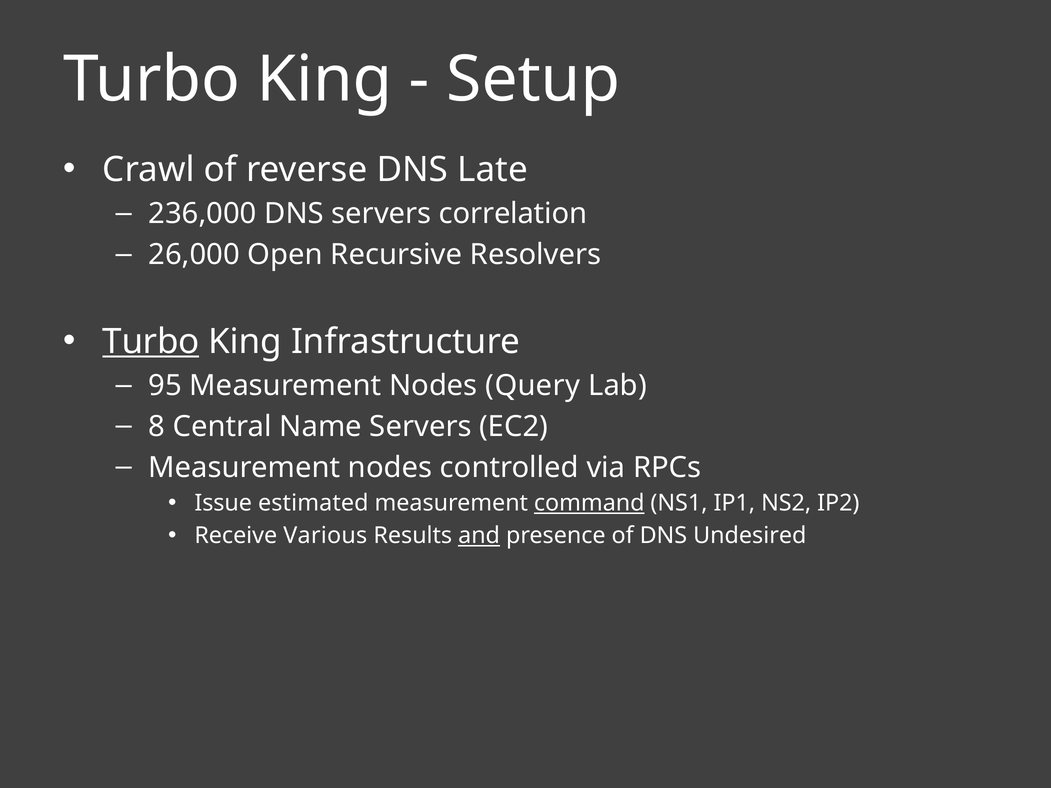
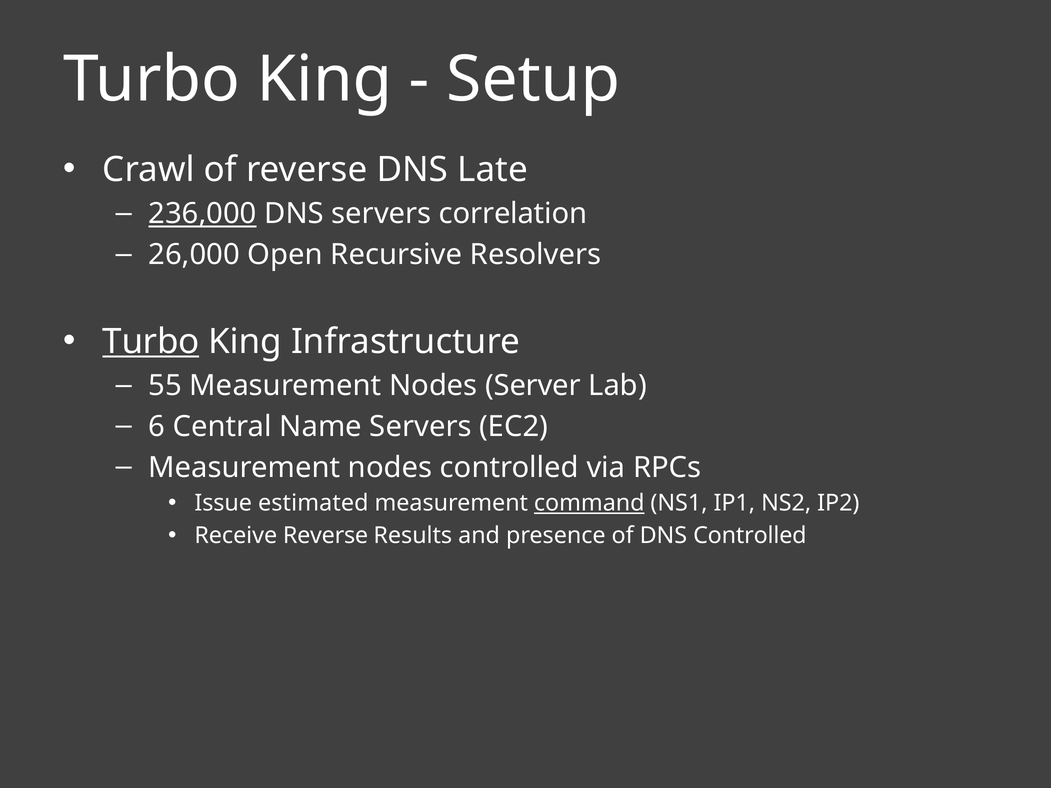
236,000 underline: none -> present (203, 214)
95: 95 -> 55 (165, 386)
Query: Query -> Server (533, 386)
8: 8 -> 6 (157, 427)
Receive Various: Various -> Reverse (326, 536)
and underline: present -> none (479, 536)
DNS Undesired: Undesired -> Controlled (750, 536)
